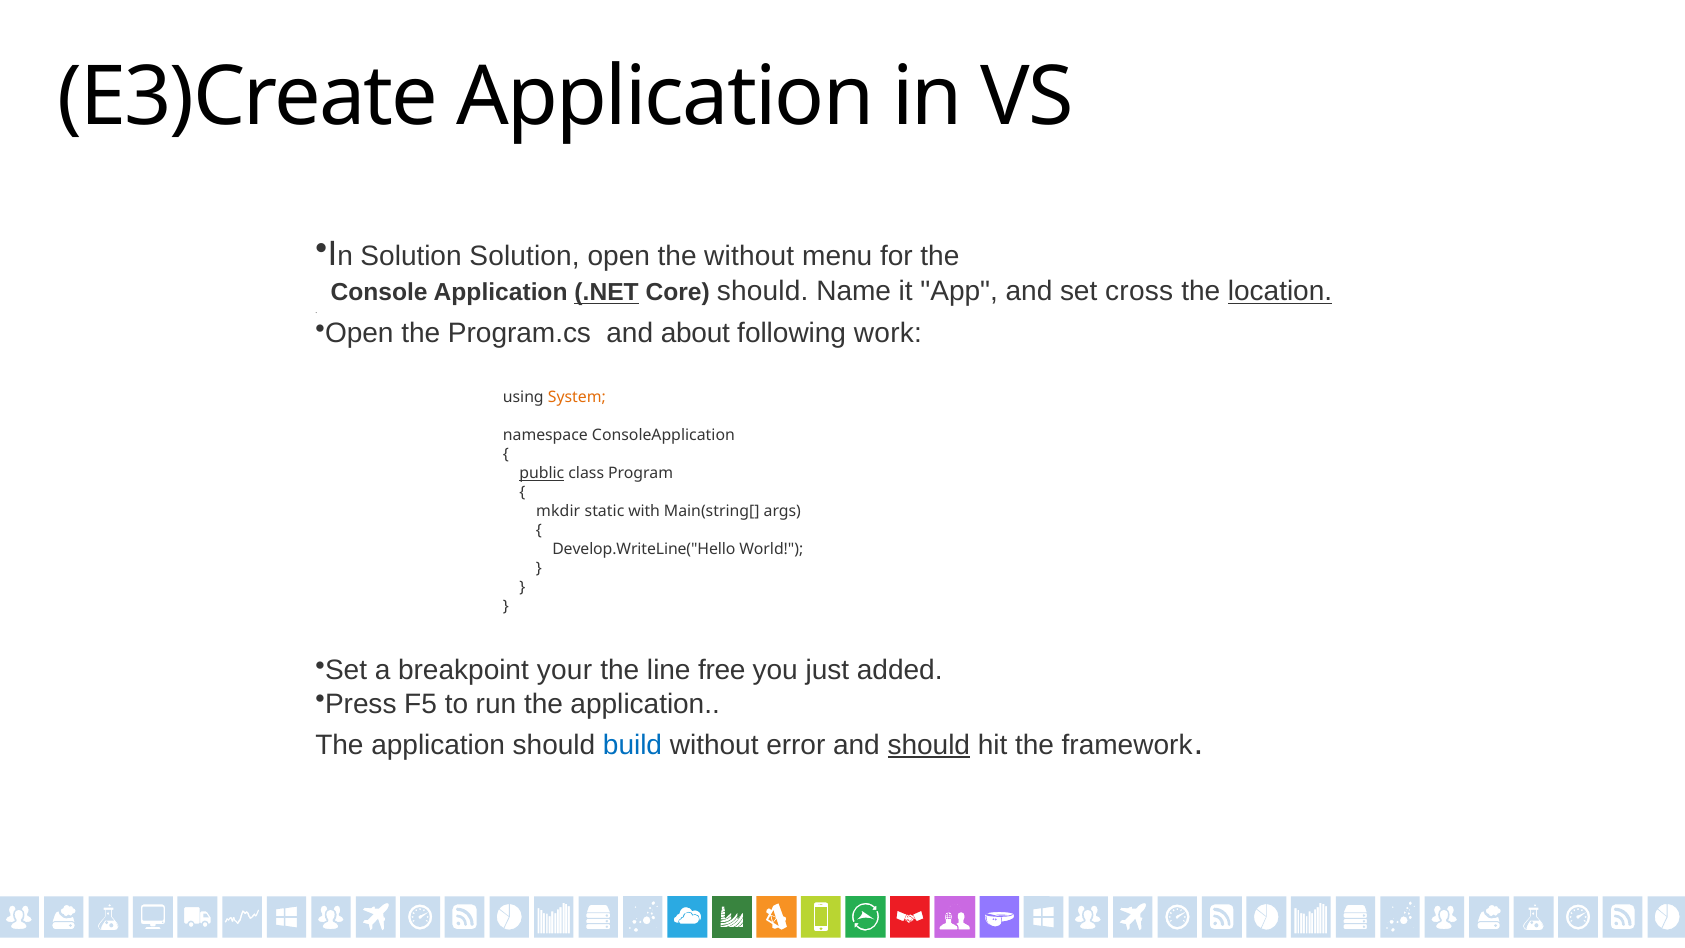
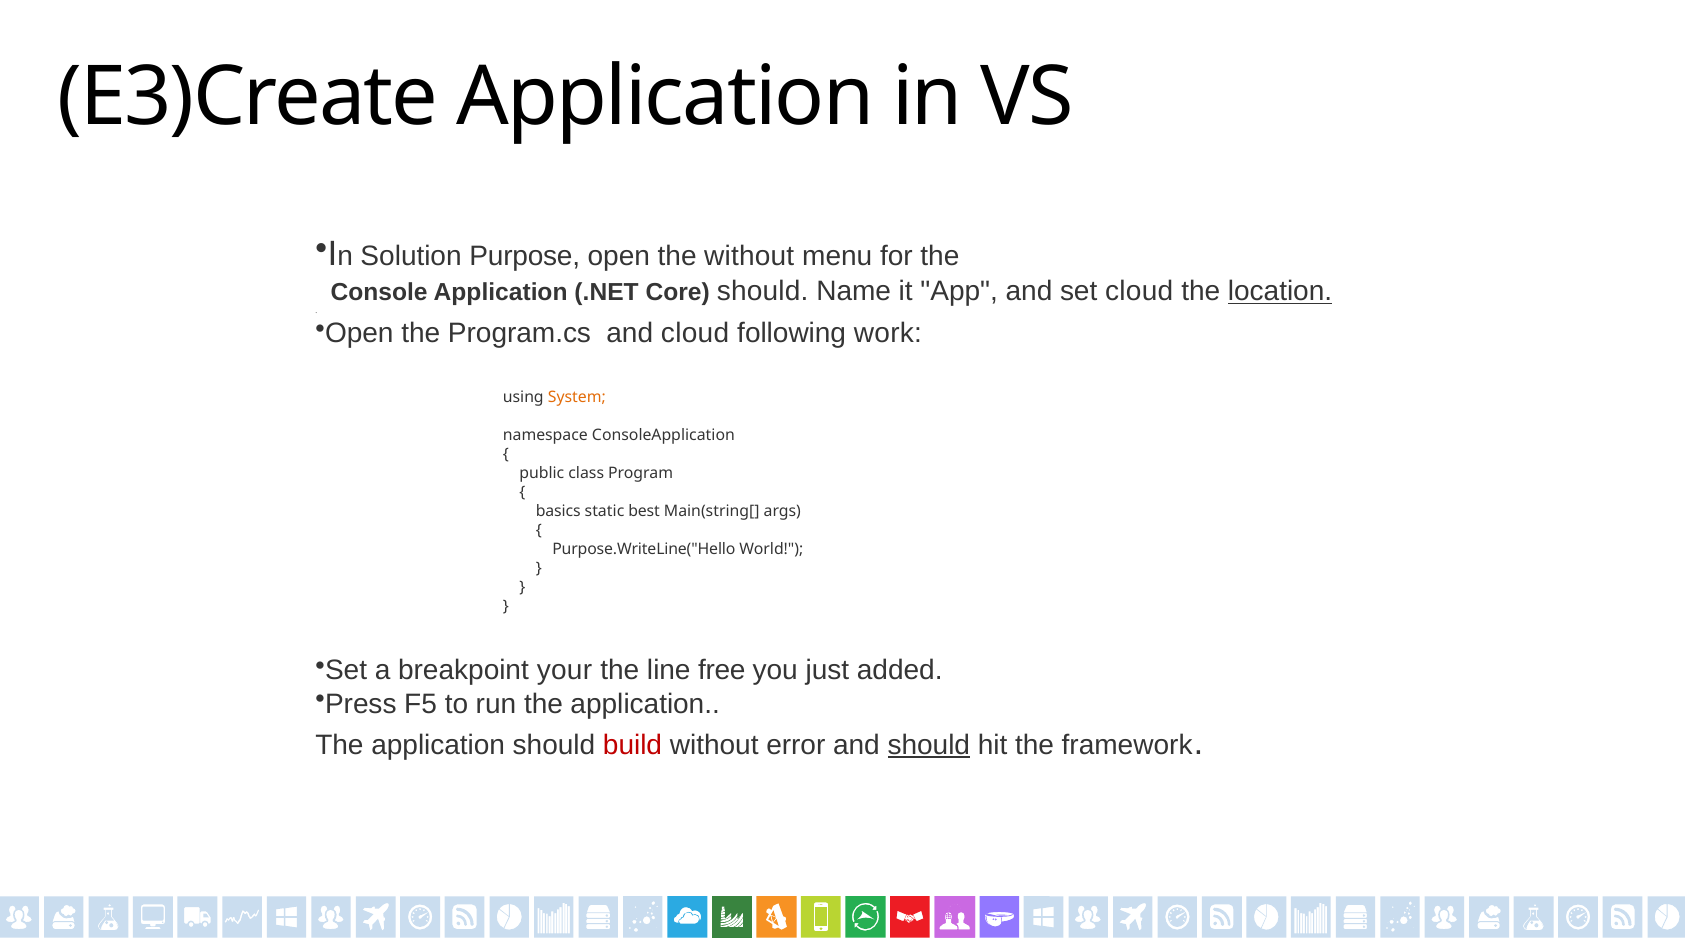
Solution Solution: Solution -> Purpose (525, 256)
.NET underline: present -> none (607, 293)
set cross: cross -> cloud (1139, 291)
and about: about -> cloud (695, 334)
public underline: present -> none (542, 474)
mkdir: mkdir -> basics (558, 512)
with: with -> best (644, 512)
Develop.WriteLine("Hello: Develop.WriteLine("Hello -> Purpose.WriteLine("Hello (644, 550)
build colour: blue -> red (633, 745)
